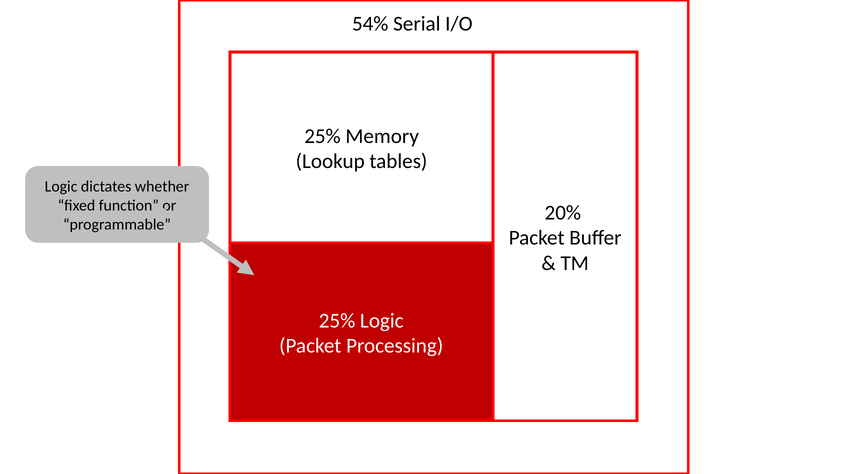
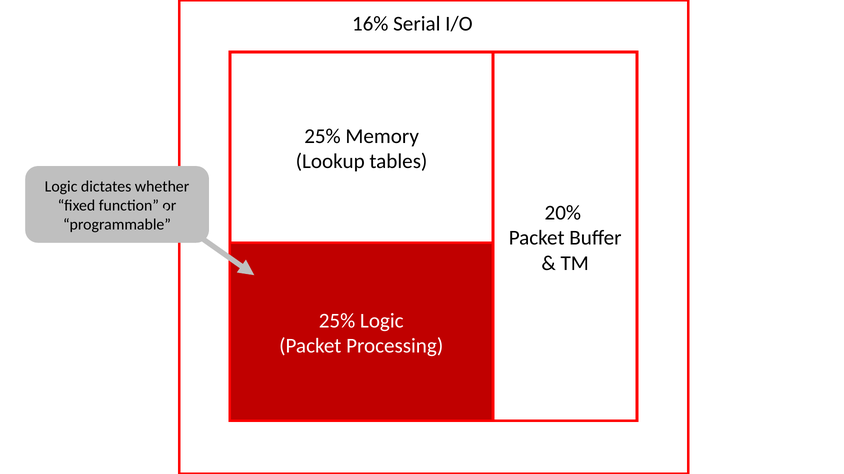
54%: 54% -> 16% (370, 24)
